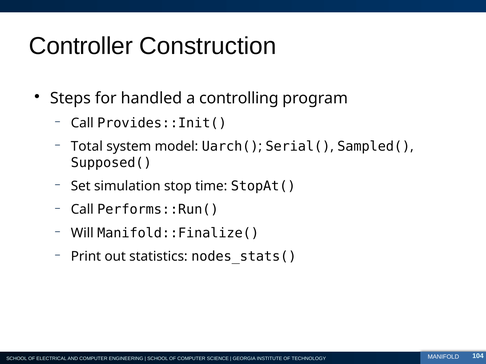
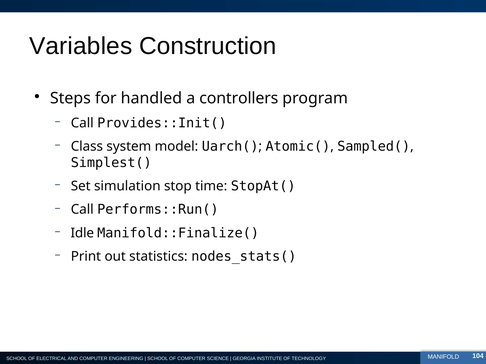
Controller: Controller -> Variables (81, 46)
controlling: controlling -> controllers (239, 98)
Total: Total -> Class (87, 147)
Serial(: Serial( -> Atomic( (298, 147)
Supposed(: Supposed( -> Simplest( (111, 163)
Will: Will -> Idle (82, 233)
